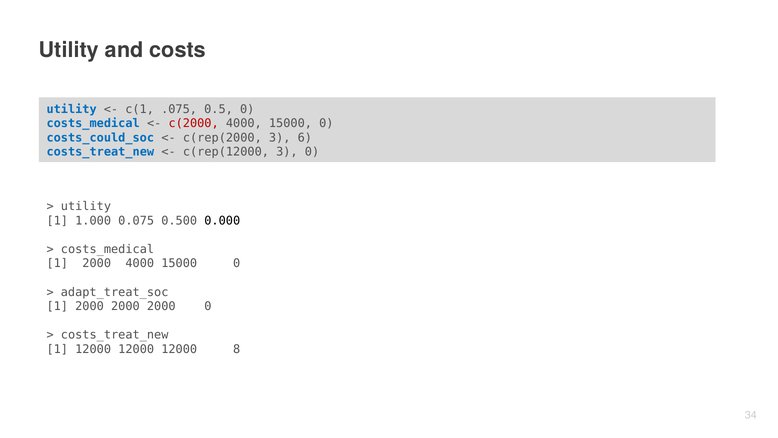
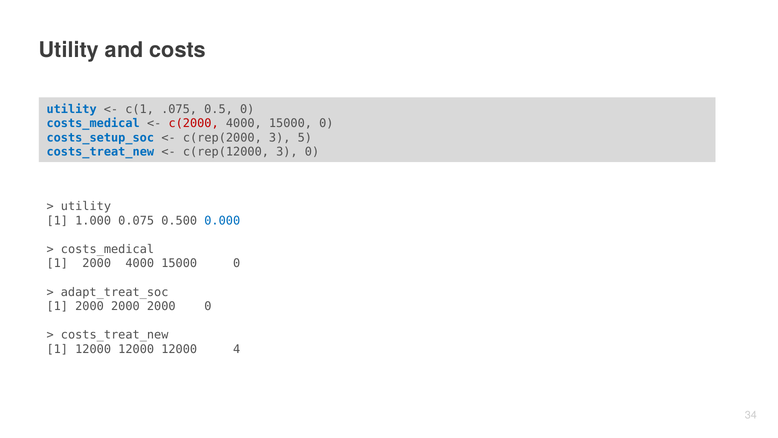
costs_could_soc: costs_could_soc -> costs_setup_soc (100, 138)
6: 6 -> 5 (305, 138)
0.000 colour: black -> blue (222, 221)
8: 8 -> 4 (237, 349)
